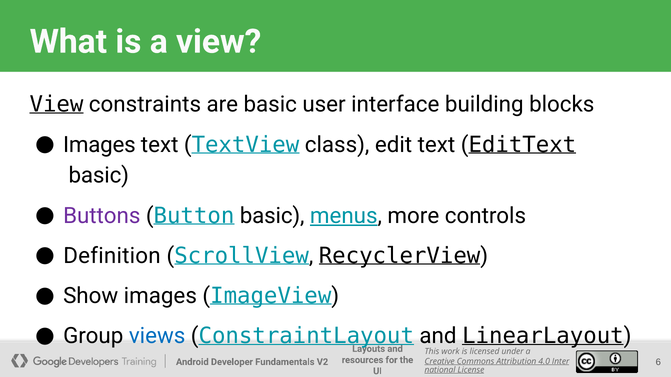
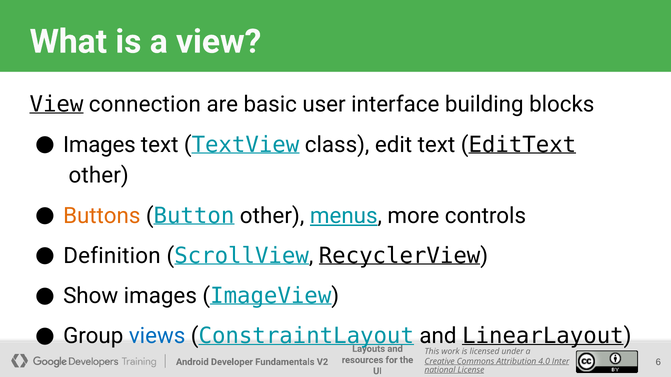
constraints: constraints -> connection (145, 105)
basic: basic -> other (99, 176)
Buttons colour: purple -> orange (102, 216)
Button basic: basic -> other (272, 216)
